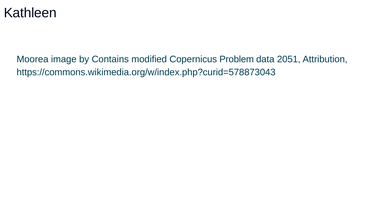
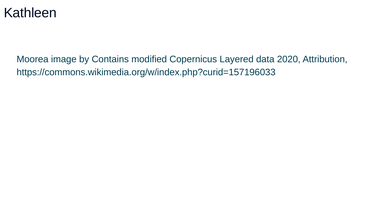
Problem: Problem -> Layered (237, 59)
2051: 2051 -> 2020 (289, 59)
https://commons.wikimedia.org/w/index.php?curid=578873043: https://commons.wikimedia.org/w/index.php?curid=578873043 -> https://commons.wikimedia.org/w/index.php?curid=157196033 (146, 72)
